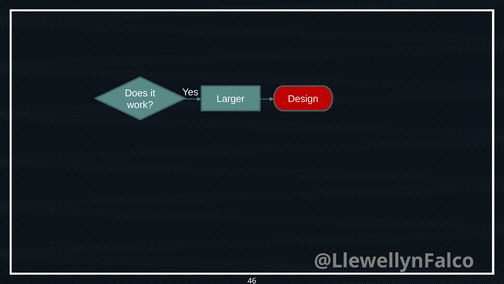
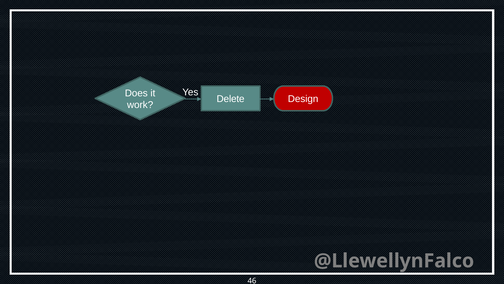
Larger: Larger -> Delete (231, 99)
